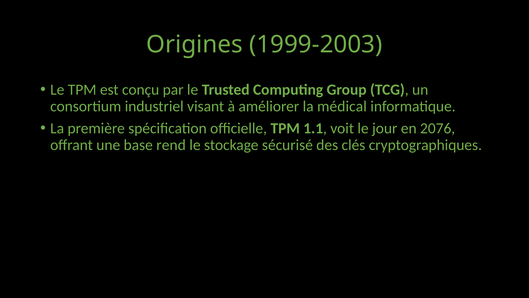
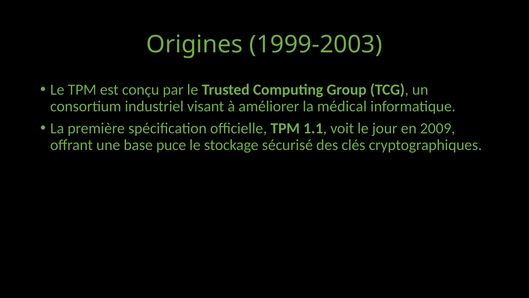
2076: 2076 -> 2009 (438, 128)
rend: rend -> puce (171, 145)
